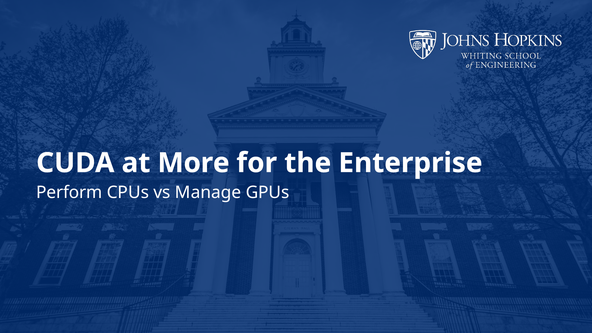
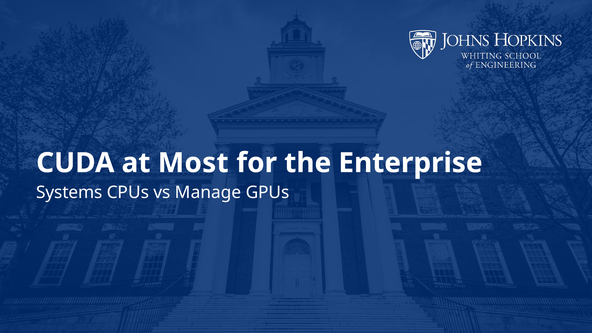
More: More -> Most (193, 163)
Perform: Perform -> Systems (69, 192)
